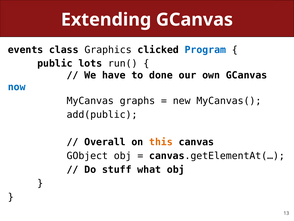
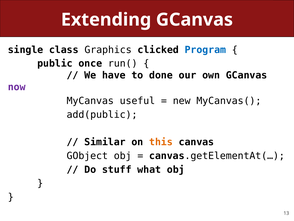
events: events -> single (26, 50)
lots: lots -> once (90, 63)
now colour: blue -> purple (17, 87)
graphs: graphs -> useful (137, 101)
Overall: Overall -> Similar (105, 142)
